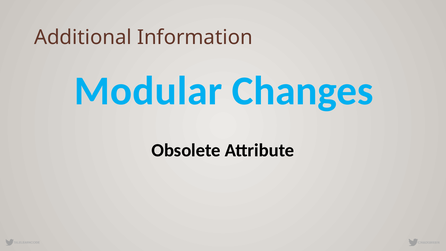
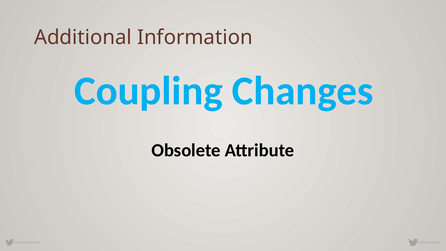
Modular: Modular -> Coupling (148, 91)
